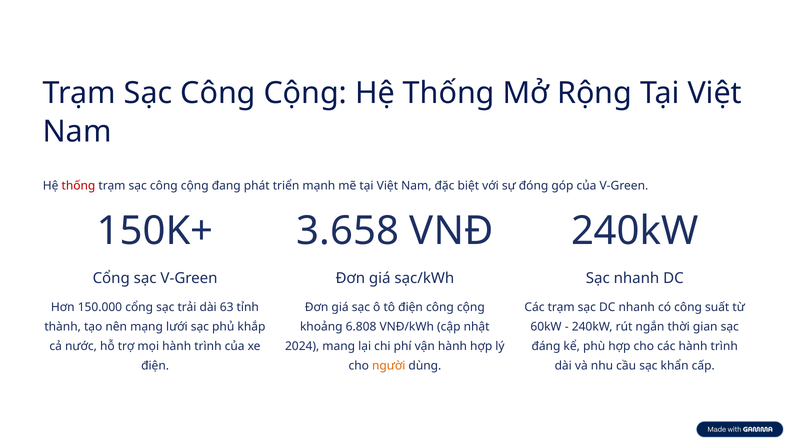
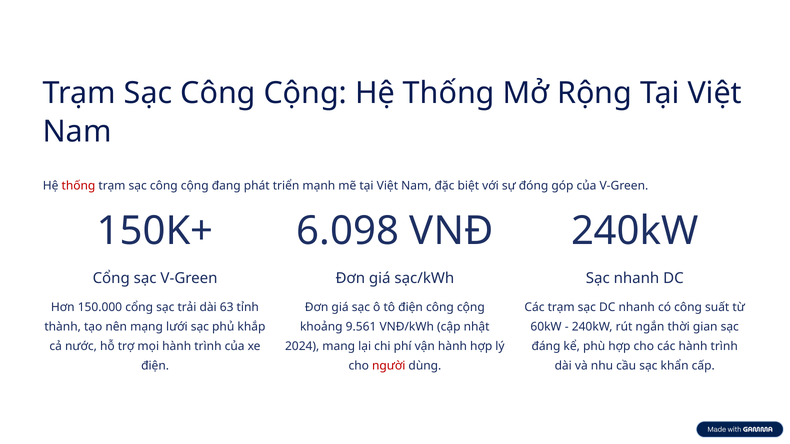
3.658: 3.658 -> 6.098 (348, 231)
6.808: 6.808 -> 9.561 (361, 327)
người colour: orange -> red (389, 366)
